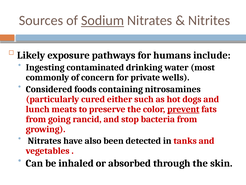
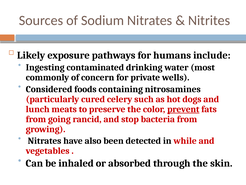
Sodium underline: present -> none (103, 20)
either: either -> celery (120, 99)
tanks: tanks -> while (185, 140)
